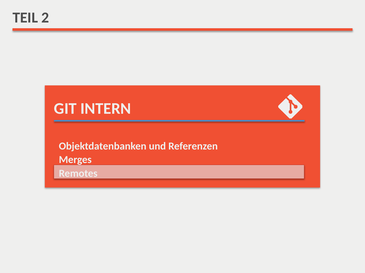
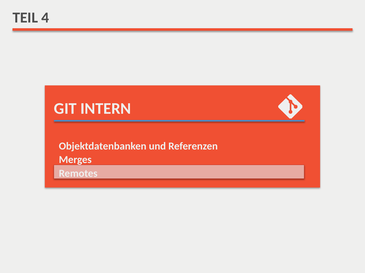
2: 2 -> 4 (45, 18)
